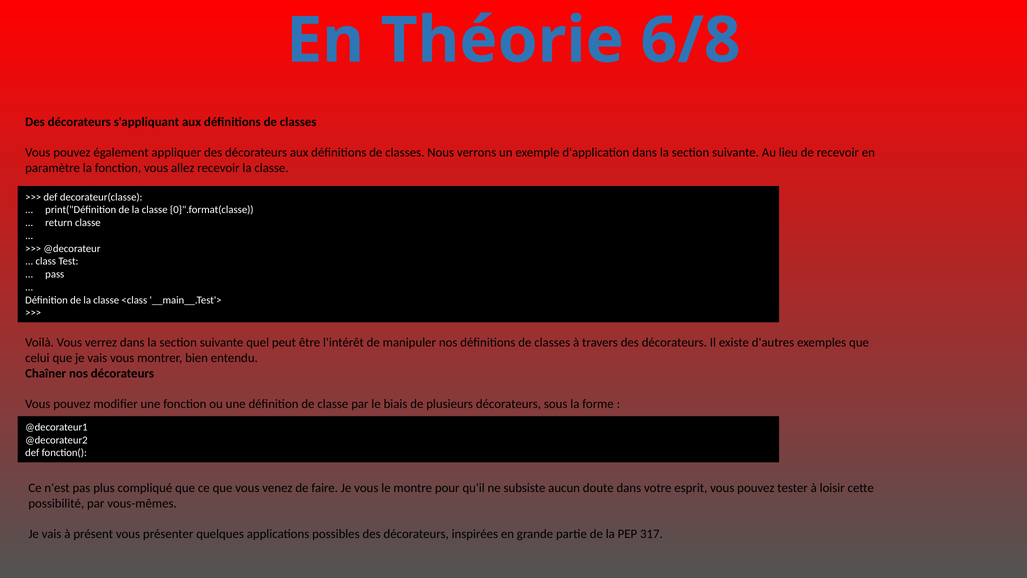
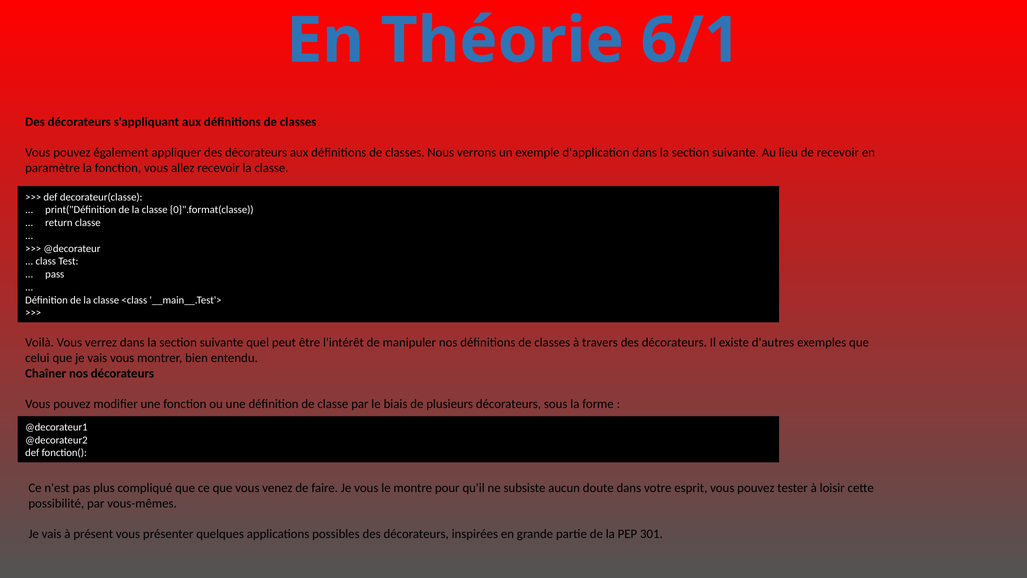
6/8: 6/8 -> 6/1 (691, 41)
317: 317 -> 301 (651, 534)
